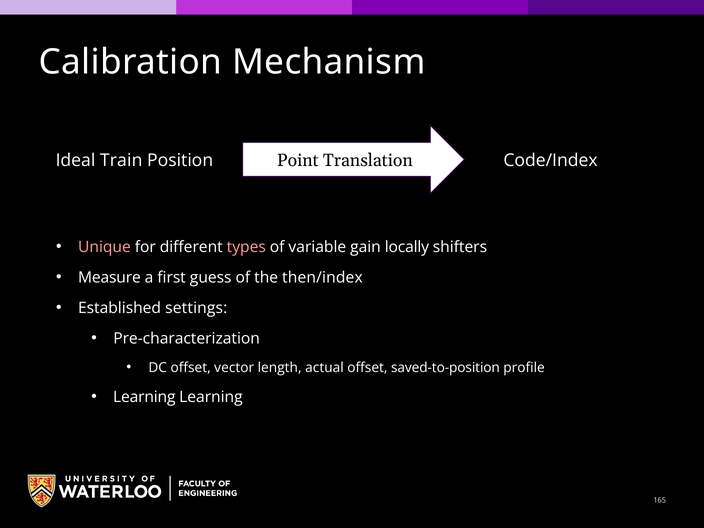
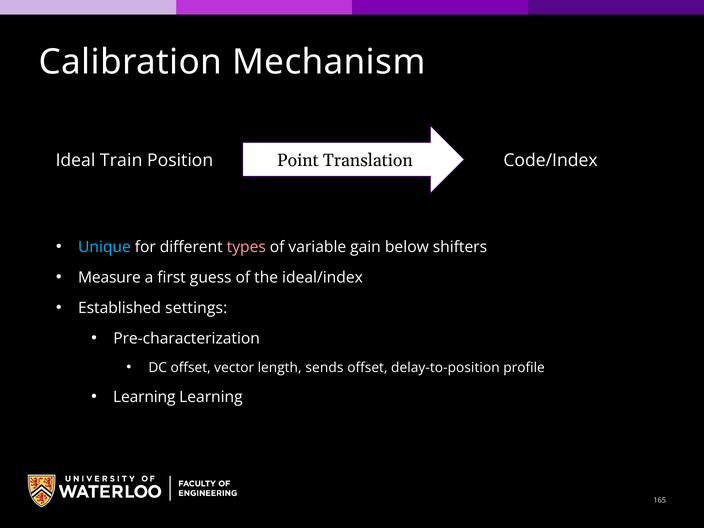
Unique colour: pink -> light blue (104, 247)
locally: locally -> below (407, 247)
then/index: then/index -> ideal/index (322, 278)
actual: actual -> sends (324, 368)
saved-to-position: saved-to-position -> delay-to-position (445, 368)
